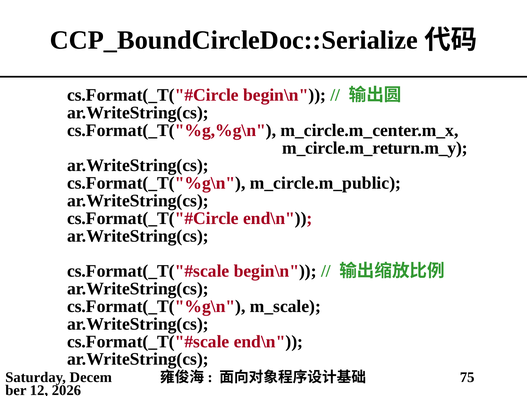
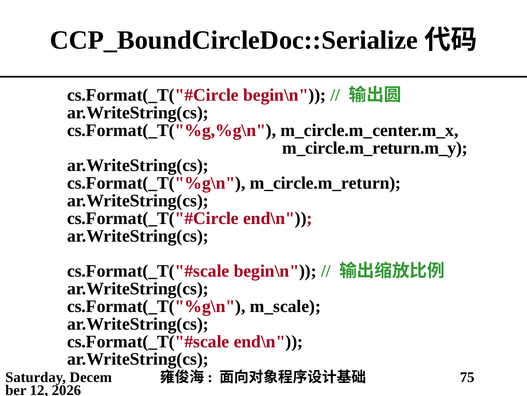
m_circle.m_public: m_circle.m_public -> m_circle.m_return (325, 183)
